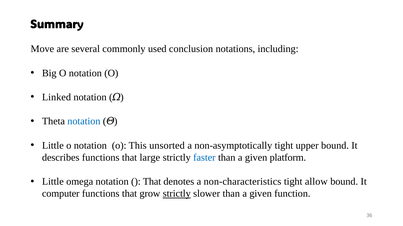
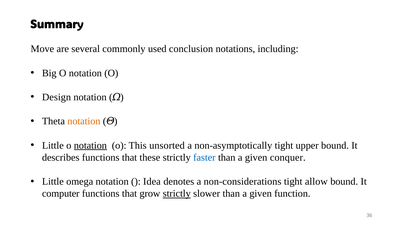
Linked: Linked -> Design (56, 97)
notation colour: blue -> orange (84, 122)
notation underline: none -> present (90, 146)
large: large -> these (150, 158)
platform: platform -> conquer (288, 158)
That: That -> Idea (152, 182)
non-characteristics: non-characteristics -> non-considerations (243, 182)
